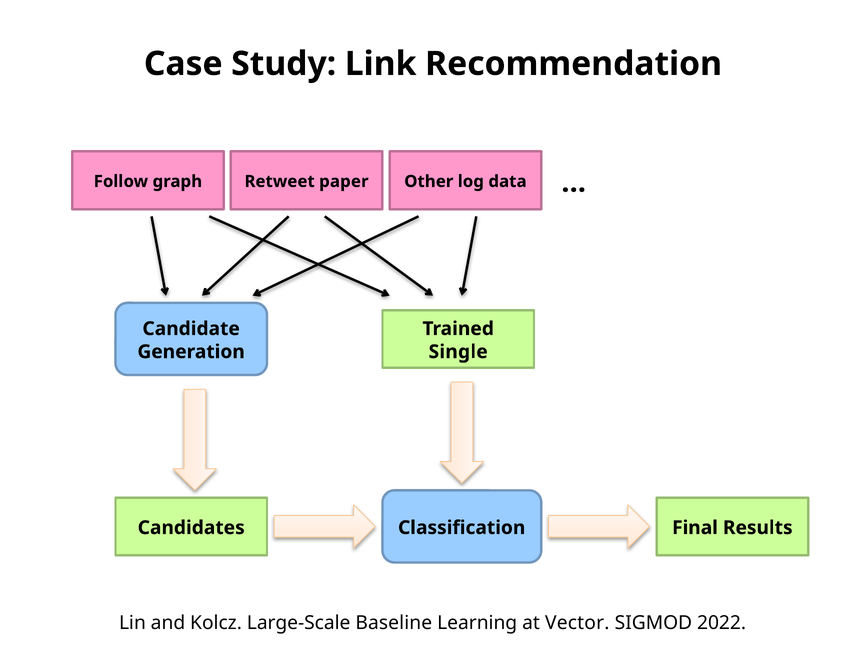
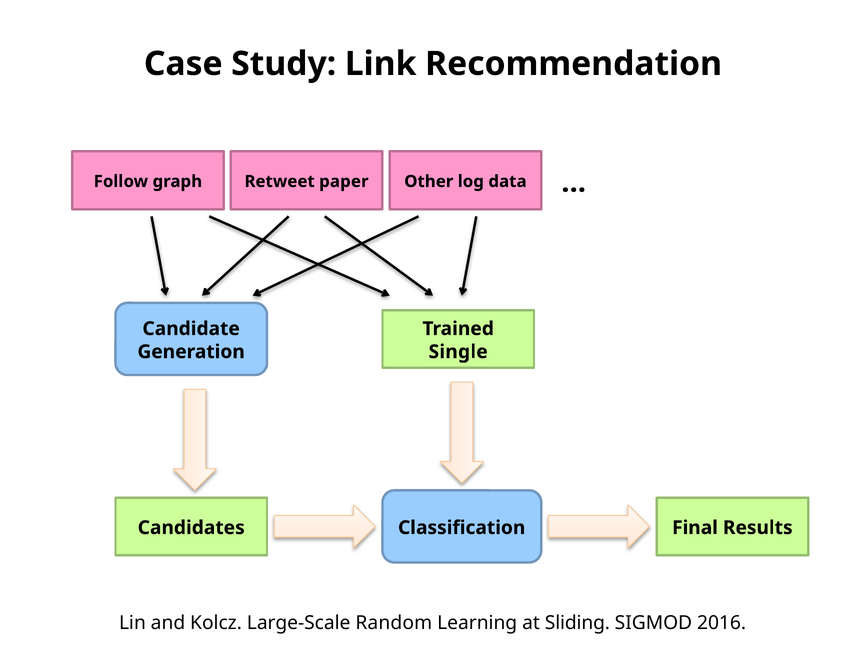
Baseline: Baseline -> Random (394, 623)
Vector: Vector -> Sliding (577, 623)
2022: 2022 -> 2016 (722, 623)
